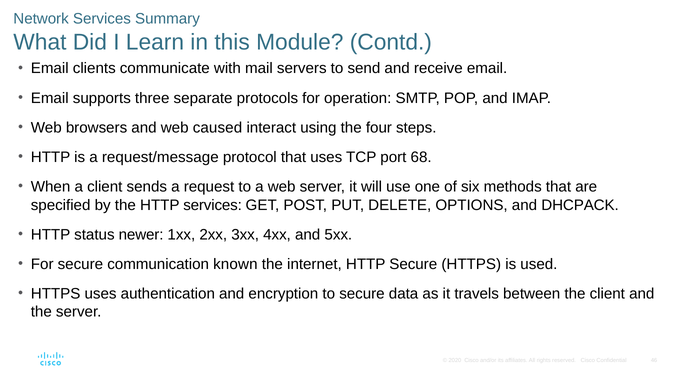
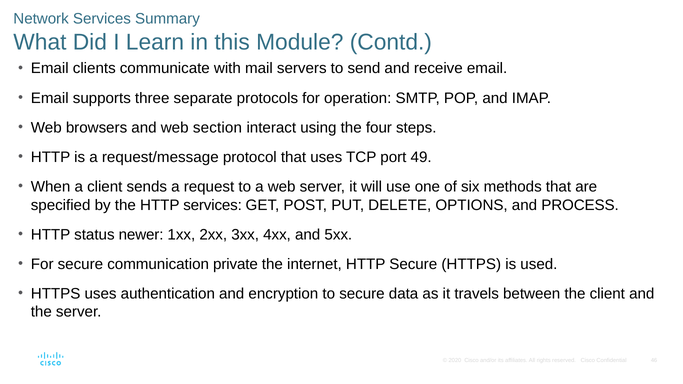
caused: caused -> section (217, 128)
68: 68 -> 49 (421, 157)
DHCPACK: DHCPACK -> PROCESS (580, 205)
known: known -> private (235, 264)
